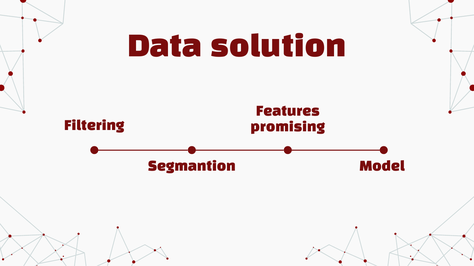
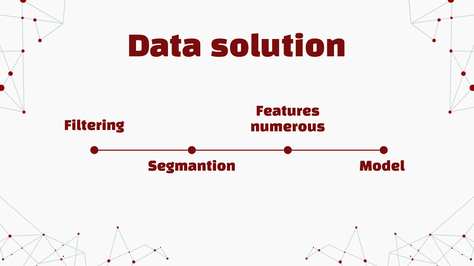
promising: promising -> numerous (288, 128)
